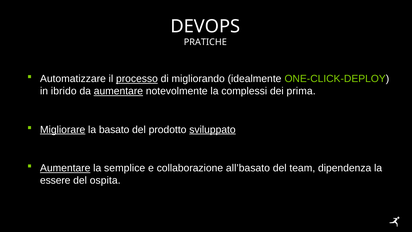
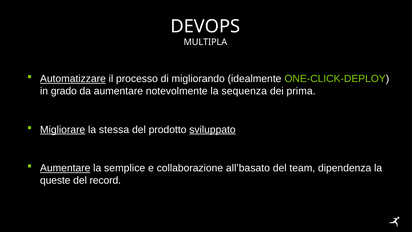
PRATICHE: PRATICHE -> MULTIPLA (205, 42)
Automatizzare underline: none -> present (73, 79)
processo underline: present -> none (137, 79)
ibrido: ibrido -> grado (64, 91)
aumentare underline: present -> none (118, 91)
complessi: complessi -> sequenza (244, 91)
basato: basato -> stessa (114, 130)
essere: essere -> queste (55, 180)
ospita: ospita -> record (105, 180)
